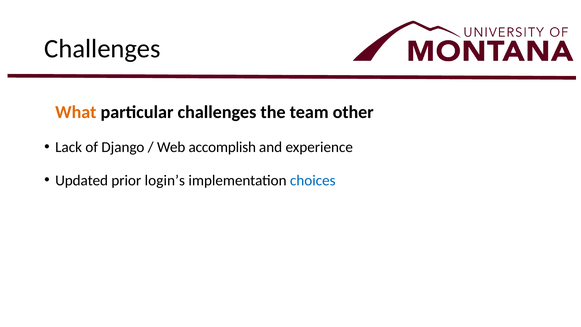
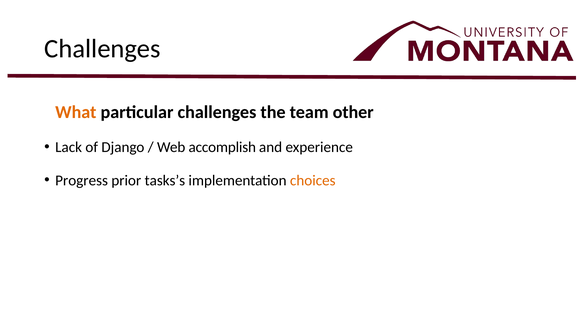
Updated: Updated -> Progress (82, 180)
login’s: login’s -> tasks’s (165, 180)
choices colour: blue -> orange (313, 180)
